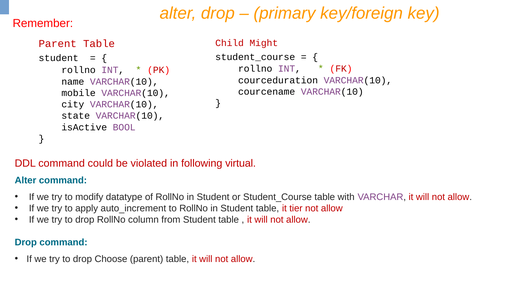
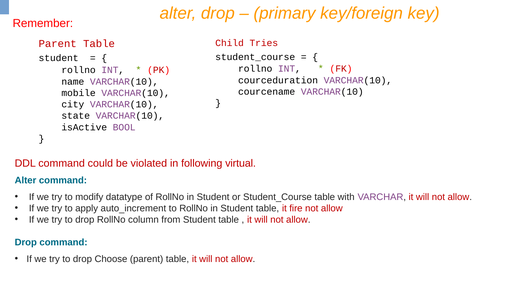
Might: Might -> Tries (264, 43)
tier: tier -> fire (296, 208)
